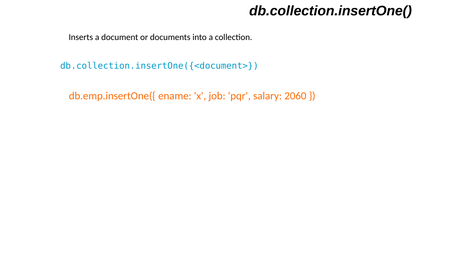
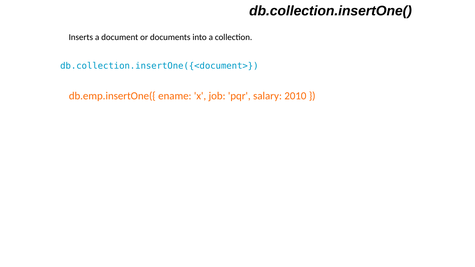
2060: 2060 -> 2010 (295, 96)
